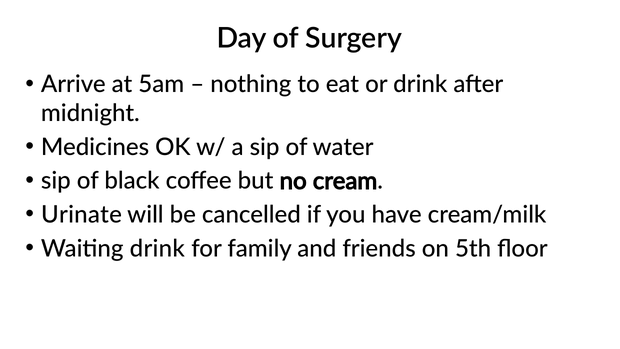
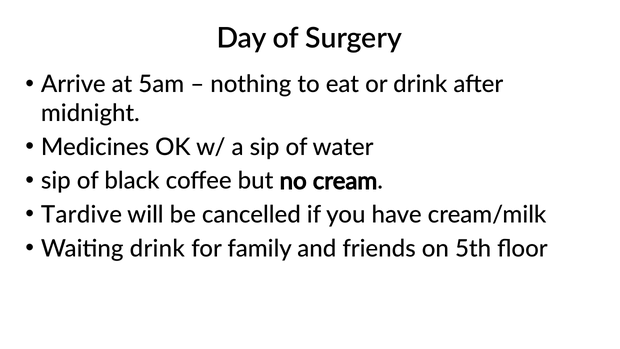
Urinate: Urinate -> Tardive (82, 215)
